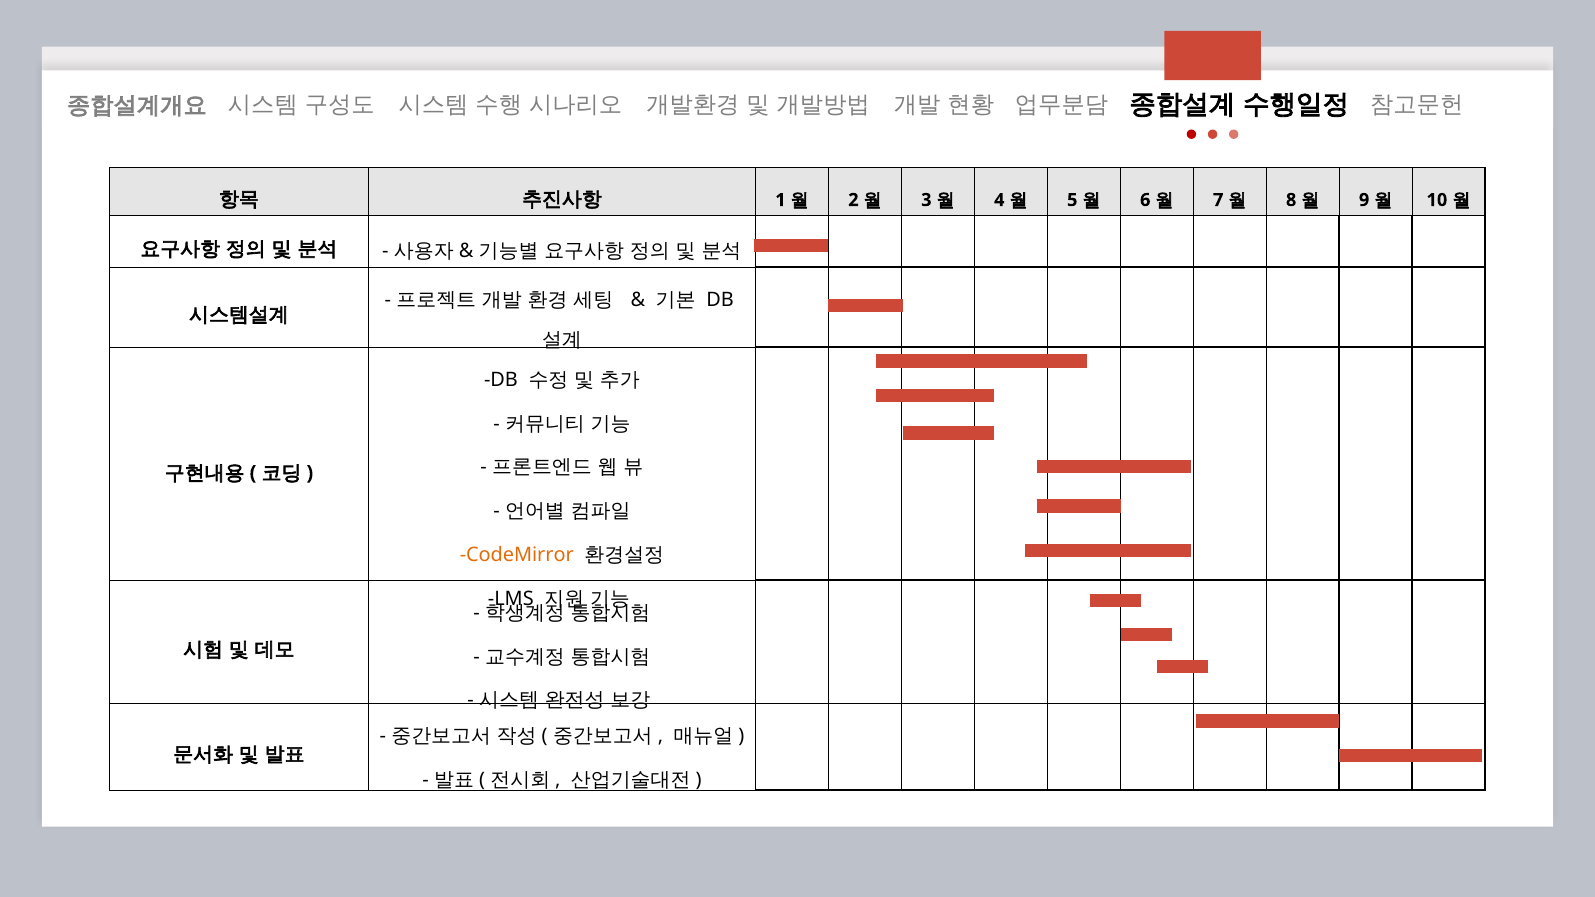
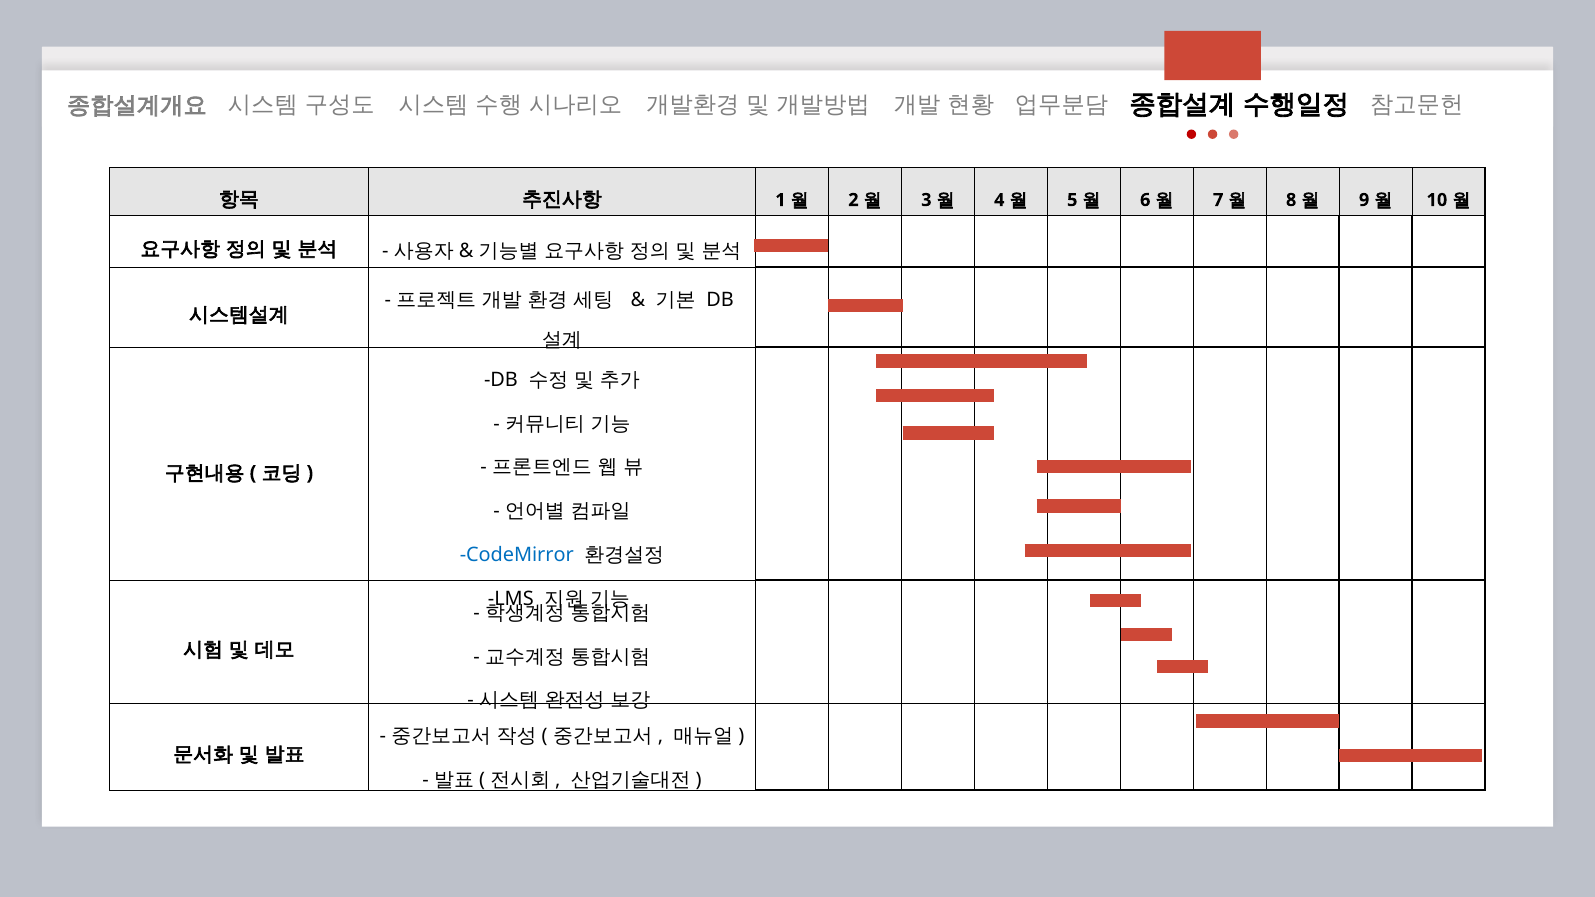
CodeMirror colour: orange -> blue (517, 555)
